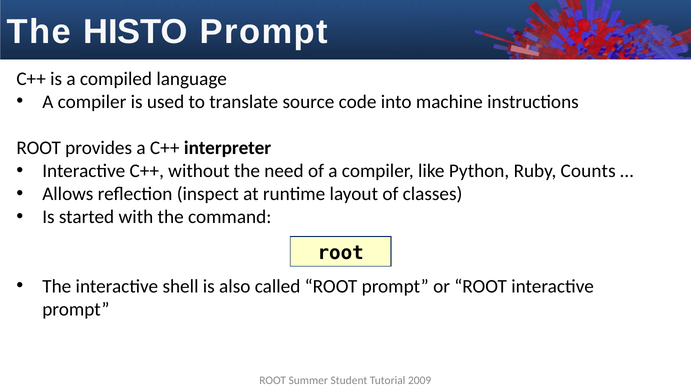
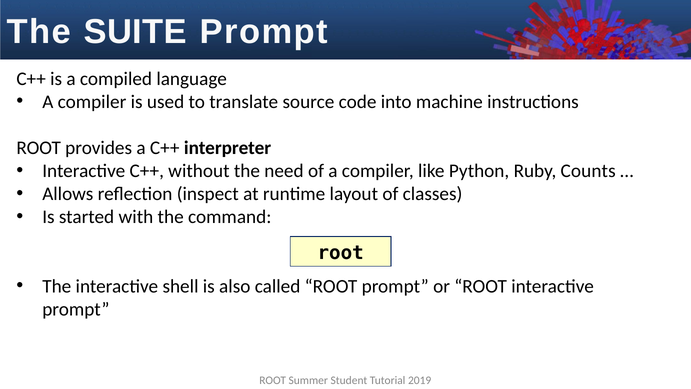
HISTO: HISTO -> SUITE (135, 32)
2009: 2009 -> 2019 (420, 380)
